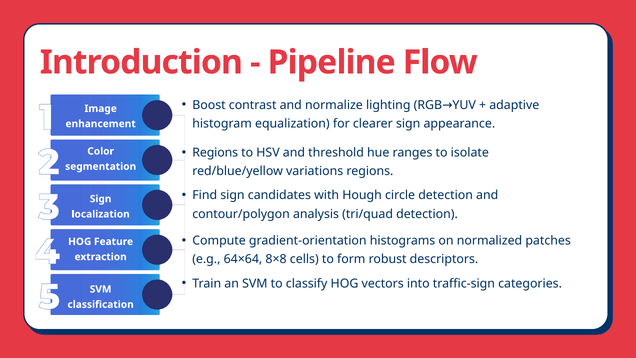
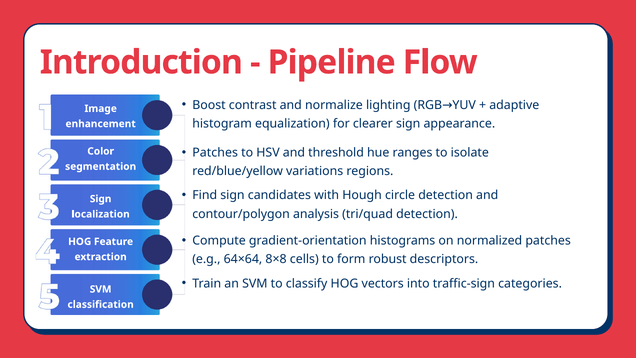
Regions: Regions -> Patches (215, 153)
